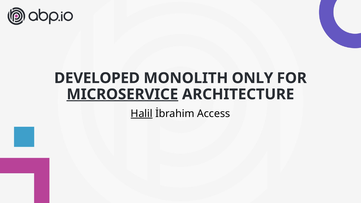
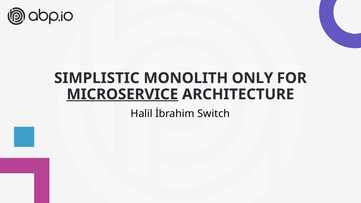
DEVELOPED: DEVELOPED -> SIMPLISTIC (97, 78)
Halil underline: present -> none (142, 114)
Access: Access -> Switch (214, 114)
